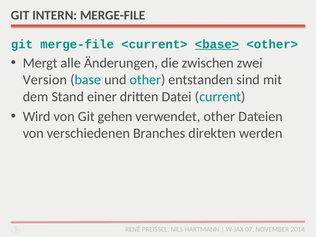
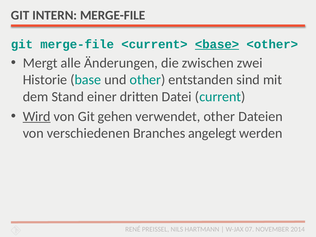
Version: Version -> Historie (45, 80)
Wird underline: none -> present (37, 116)
direkten: direkten -> angelegt (212, 133)
